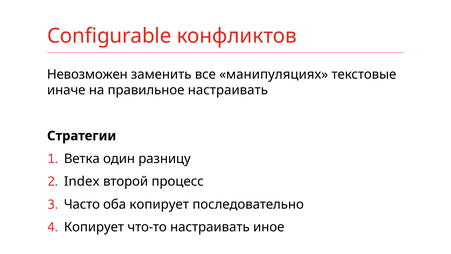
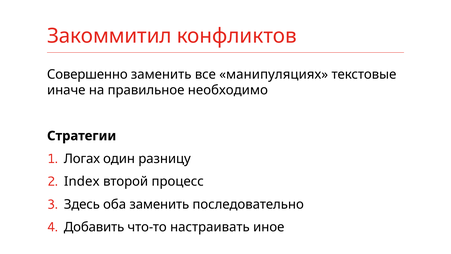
Configurable: Configurable -> Закоммитил (109, 36)
Невозможен: Невозможен -> Совершенно (87, 74)
правильное настраивать: настраивать -> необходимо (228, 90)
Ветка: Ветка -> Логах (82, 159)
Часто: Часто -> Здесь (82, 204)
оба копирует: копирует -> заменить (159, 204)
Копирует: Копирует -> Добавить (94, 227)
